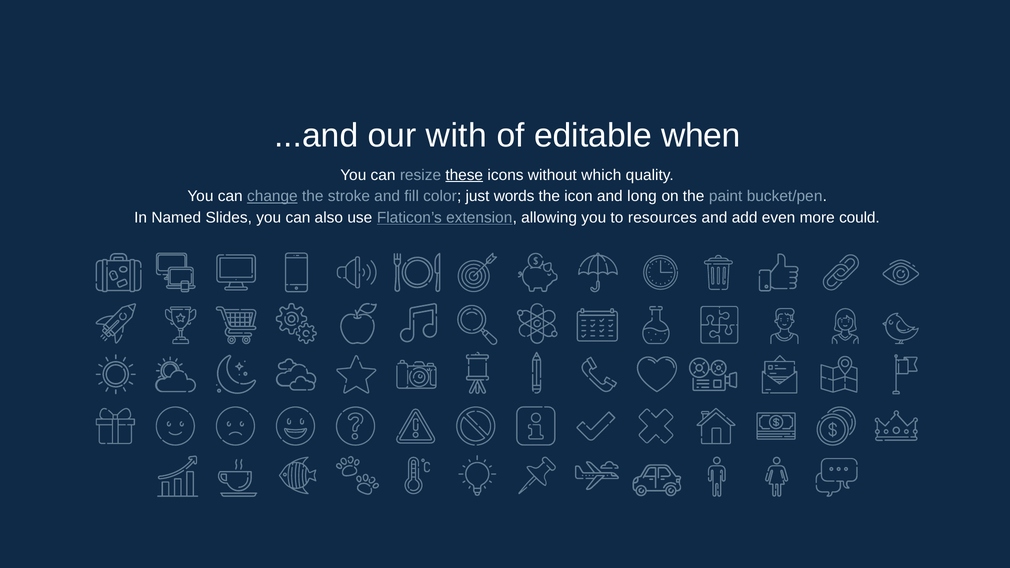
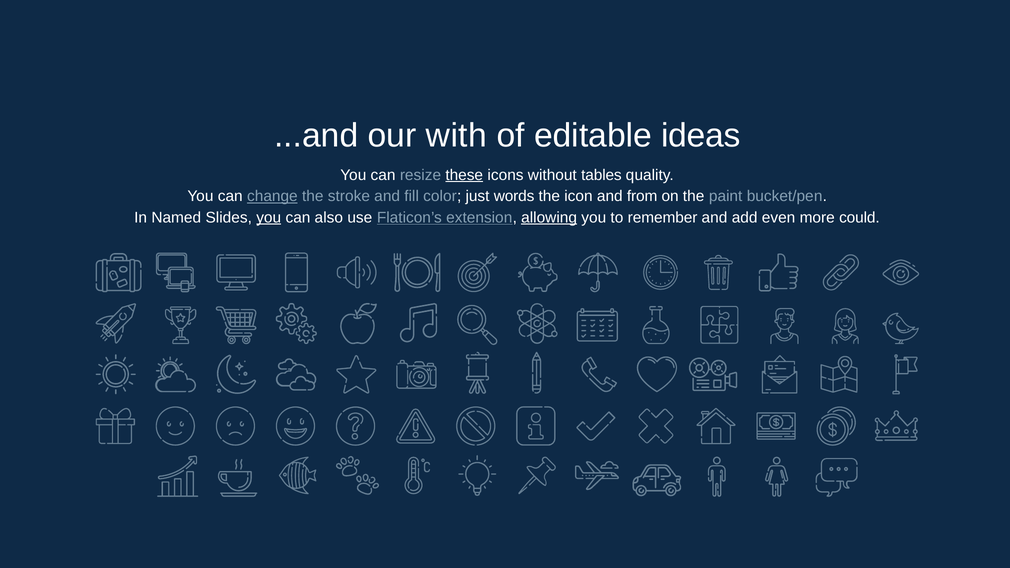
when: when -> ideas (701, 136)
which: which -> tables (601, 175)
long: long -> from (642, 196)
you underline: none -> present (269, 218)
allowing underline: none -> present (549, 218)
resources: resources -> remember (663, 218)
